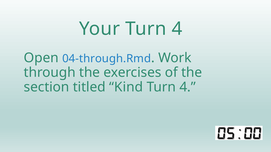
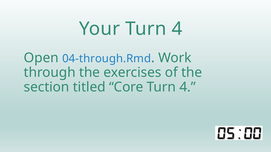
Kind: Kind -> Core (126, 87)
